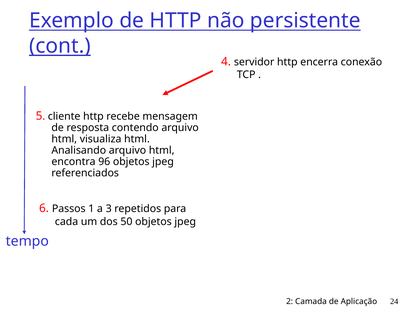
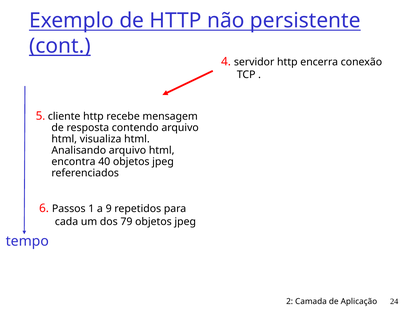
96: 96 -> 40 (104, 162)
3: 3 -> 9 (109, 209)
50: 50 -> 79 (126, 222)
